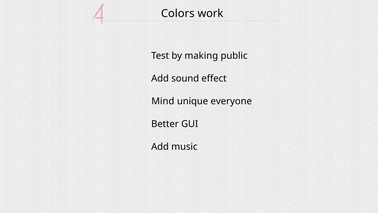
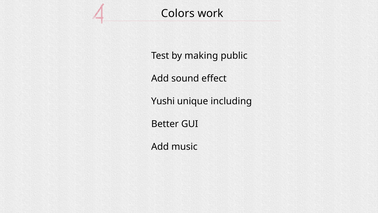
Mind: Mind -> Yushi (163, 101)
everyone: everyone -> including (231, 101)
